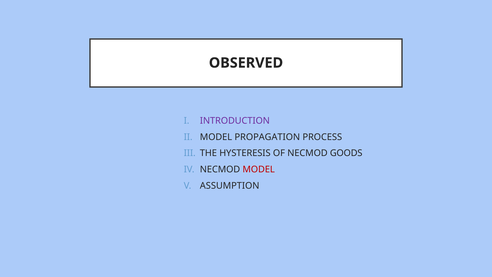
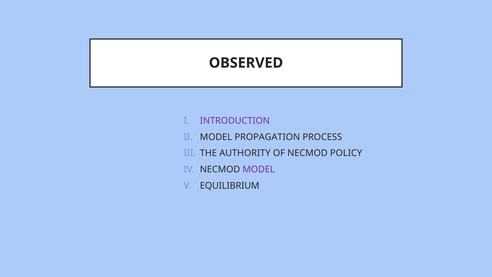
HYSTERESIS: HYSTERESIS -> AUTHORITY (245, 153)
GOODS: GOODS -> POLICY (346, 153)
MODEL colour: red -> purple (259, 169)
ASSUMPTION: ASSUMPTION -> EQUILIBRIUM (230, 185)
